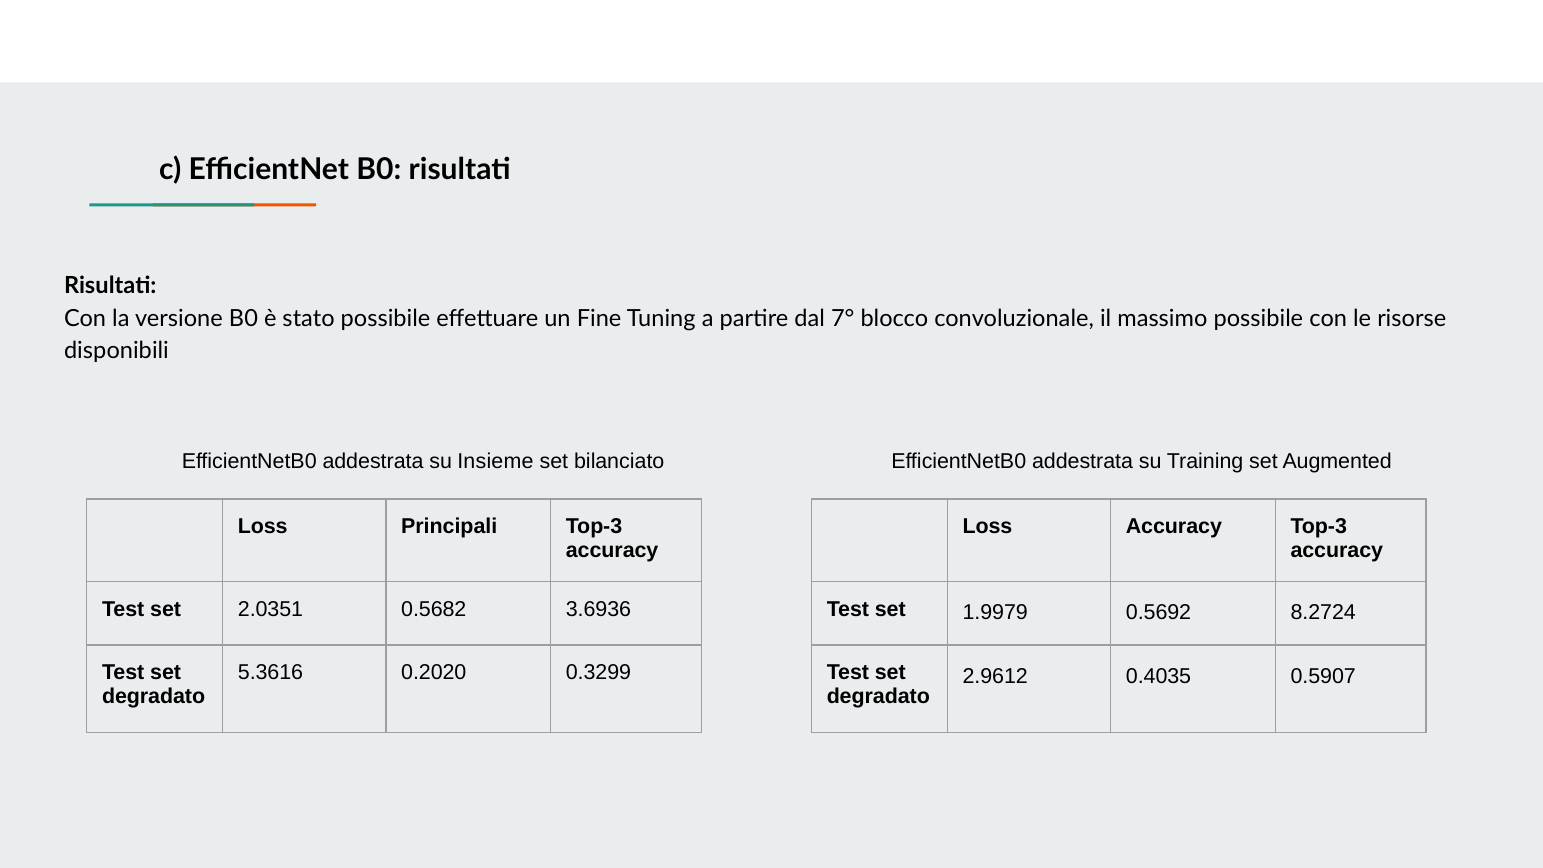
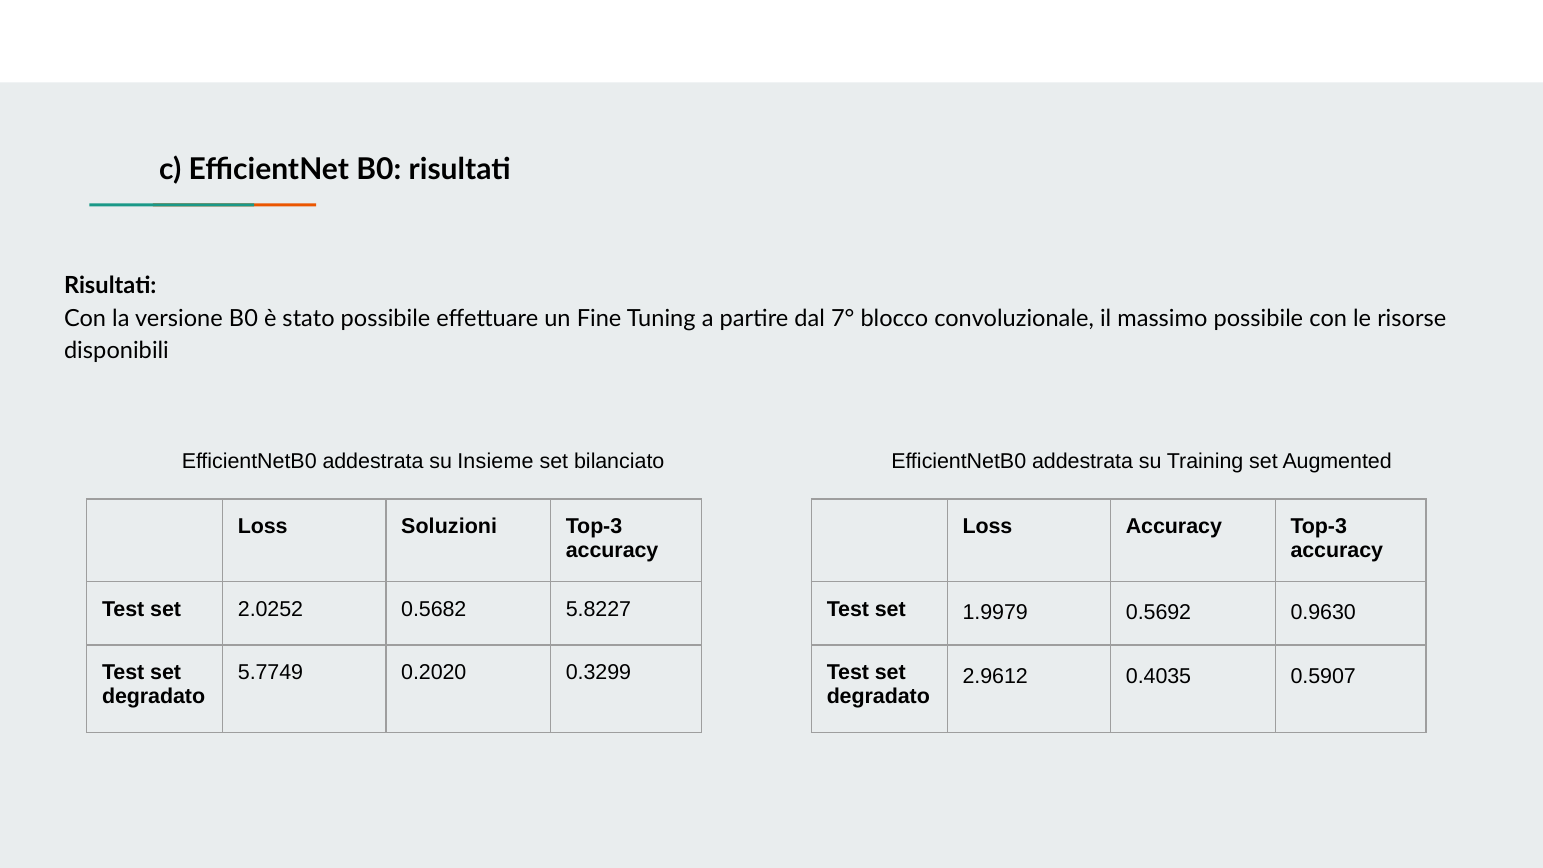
Principali: Principali -> Soluzioni (449, 527)
2.0351: 2.0351 -> 2.0252 (271, 609)
3.6936: 3.6936 -> 5.8227 (598, 609)
8.2724: 8.2724 -> 0.9630 (1323, 613)
5.3616: 5.3616 -> 5.7749 (271, 672)
